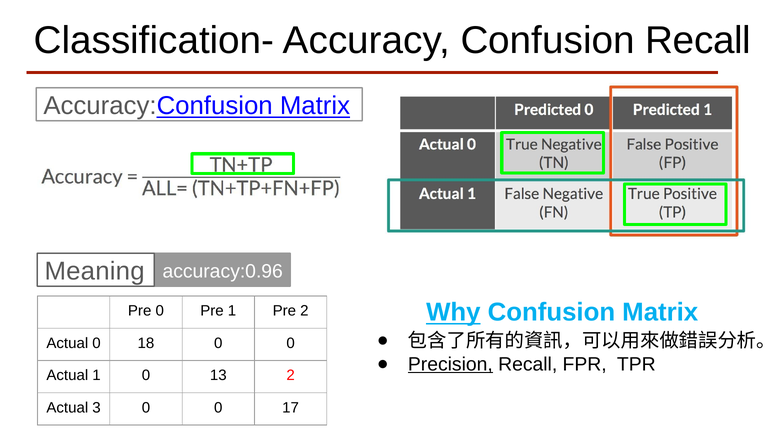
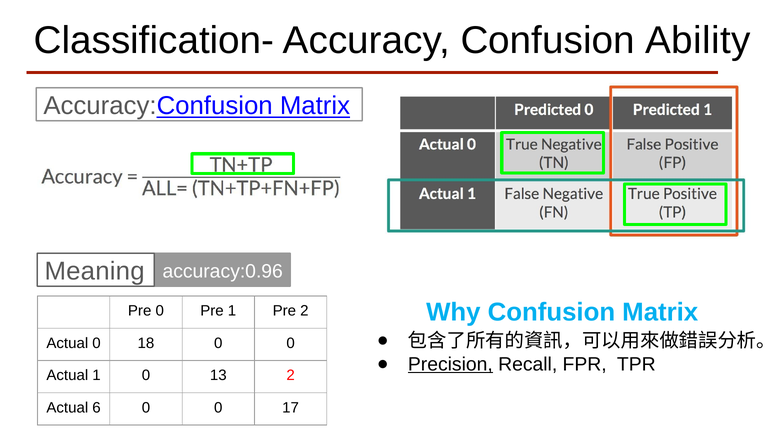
Confusion Recall: Recall -> Ability (698, 40)
Why underline: present -> none (453, 313)
3: 3 -> 6 (97, 408)
